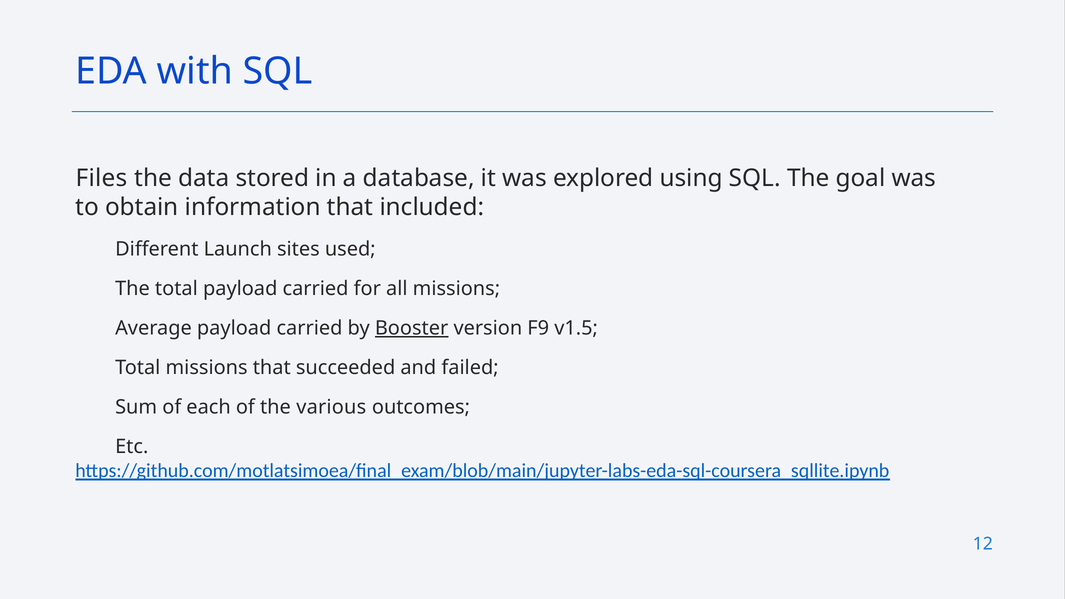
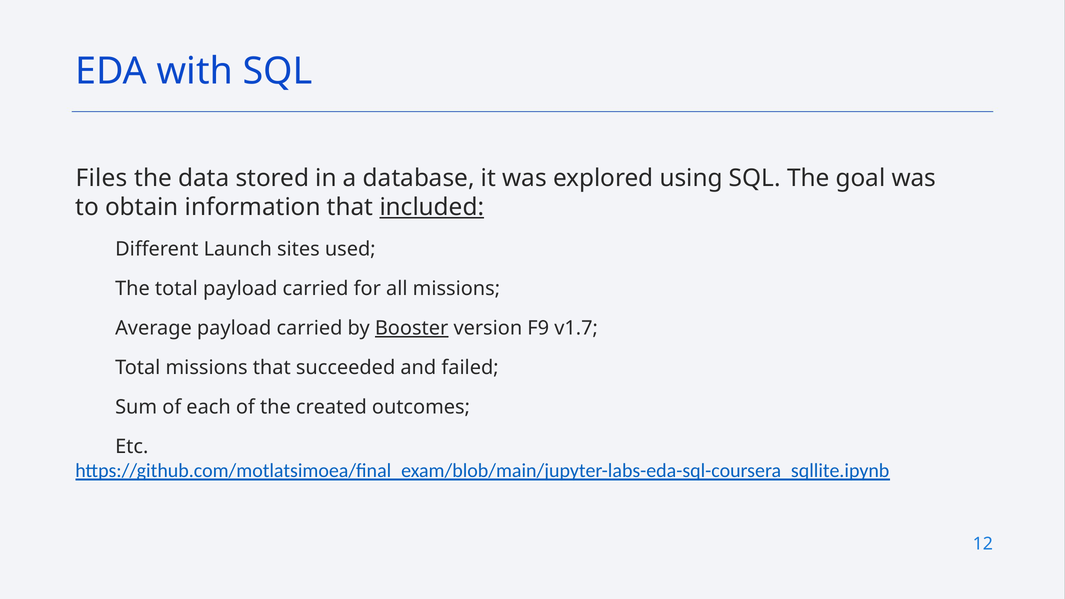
included underline: none -> present (432, 207)
v1.5: v1.5 -> v1.7 (576, 328)
various: various -> created (331, 407)
